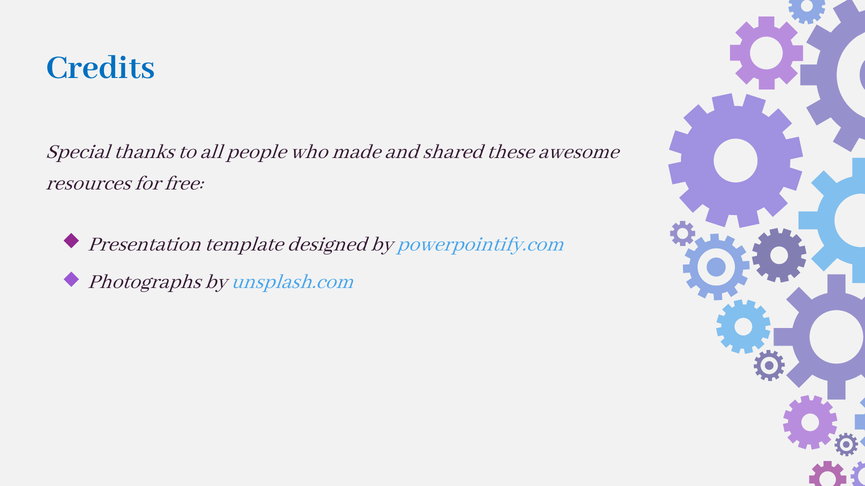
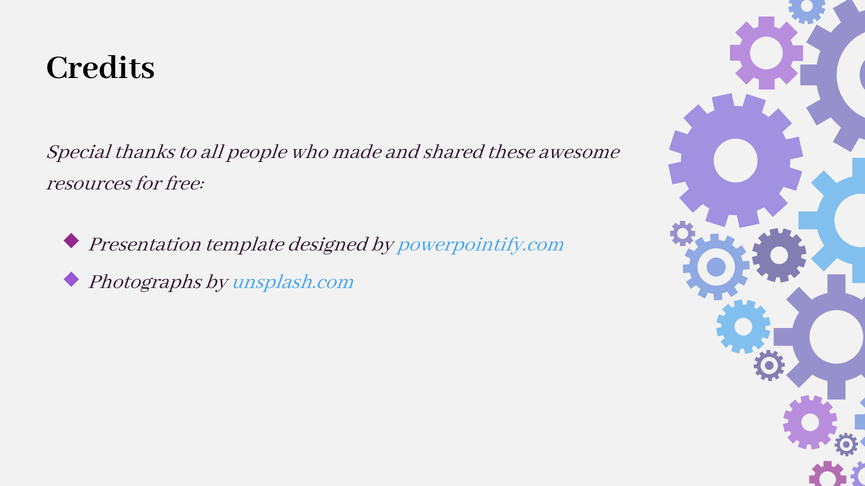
Credits colour: blue -> black (101, 66)
